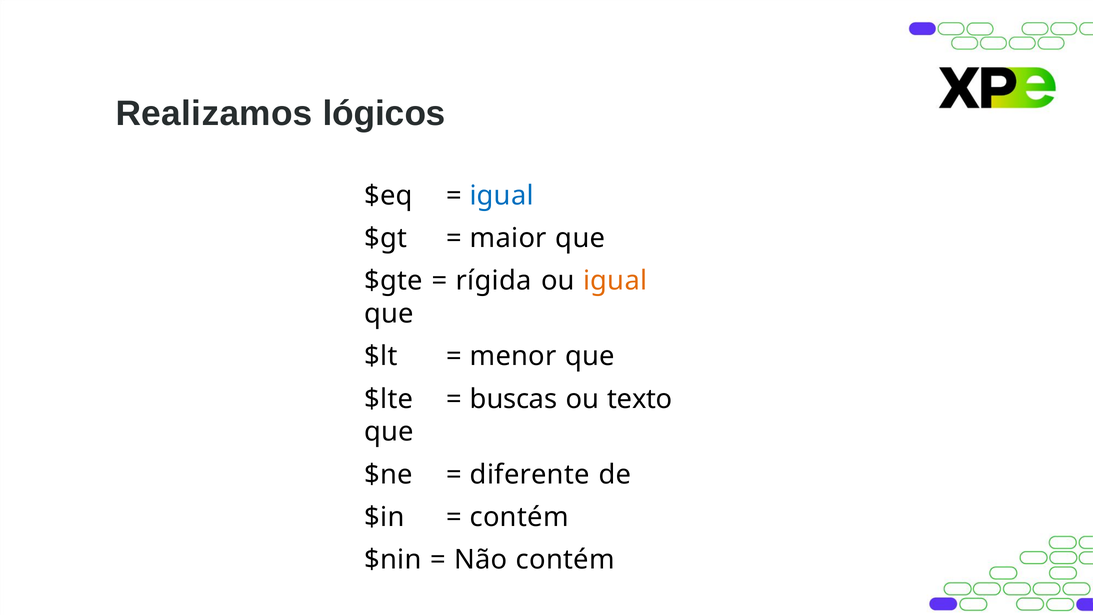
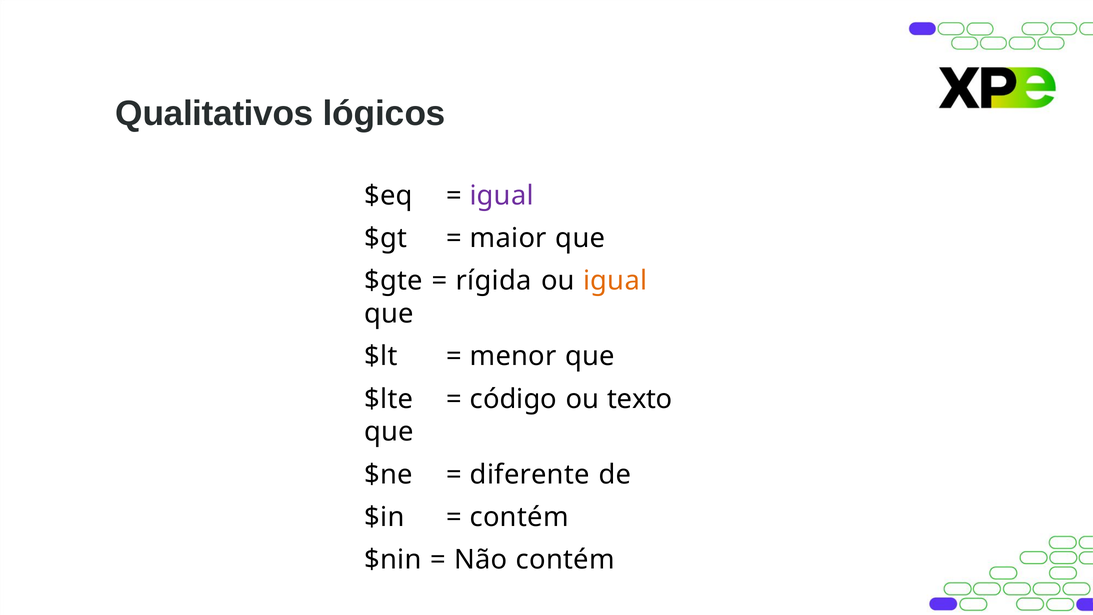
Realizamos: Realizamos -> Qualitativos (214, 113)
igual colour: blue -> purple (502, 196)
buscas: buscas -> código (513, 399)
